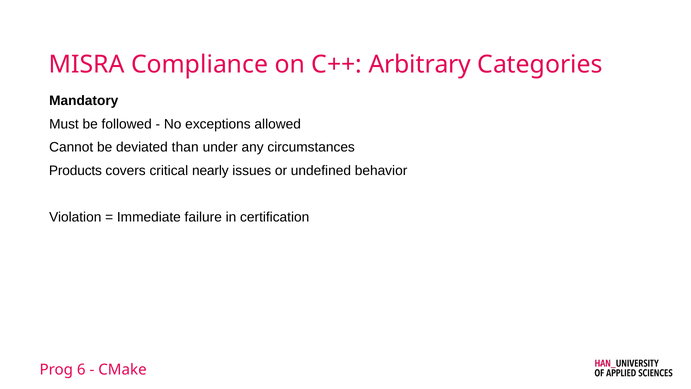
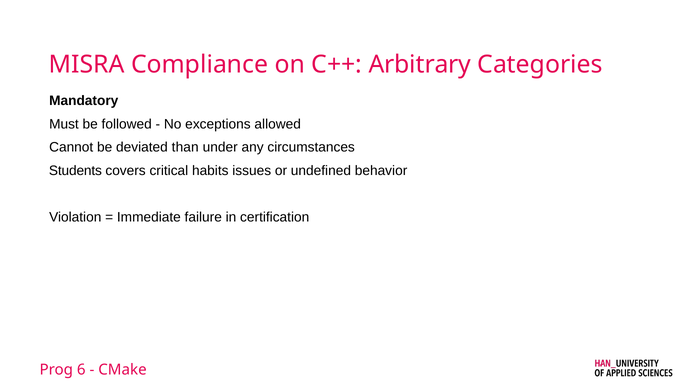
Products: Products -> Students (75, 171)
nearly: nearly -> habits (210, 171)
